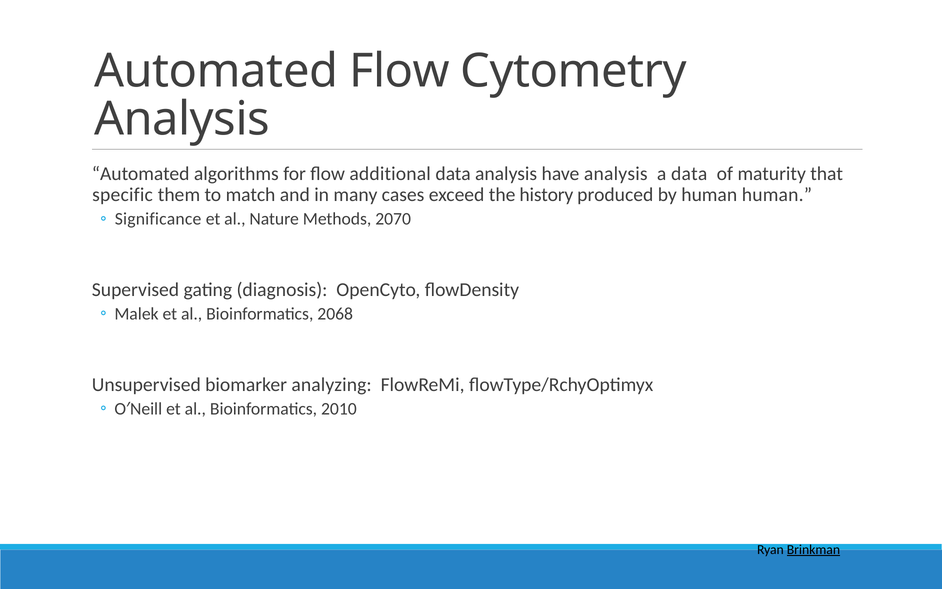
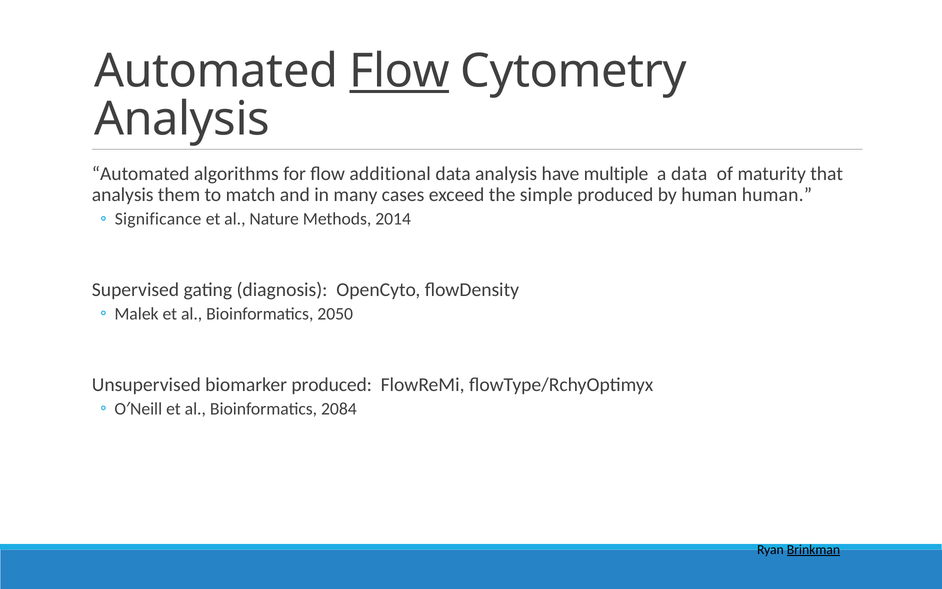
Flow underline: none -> present (399, 71)
have analysis: analysis -> multiple (616, 174)
specific: specific -> analysis (123, 195)
history: history -> simple (546, 195)
2070: 2070 -> 2014 (393, 219)
2068: 2068 -> 2050 (335, 314)
biomarker analyzing: analyzing -> produced (332, 384)
2010: 2010 -> 2084 (339, 409)
